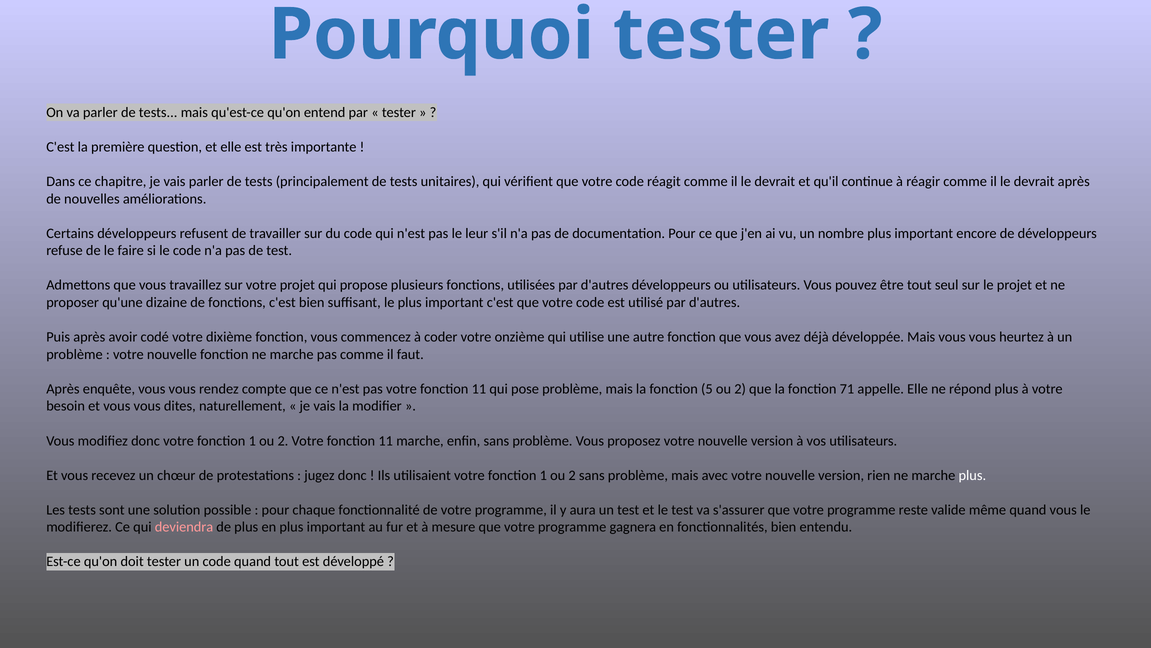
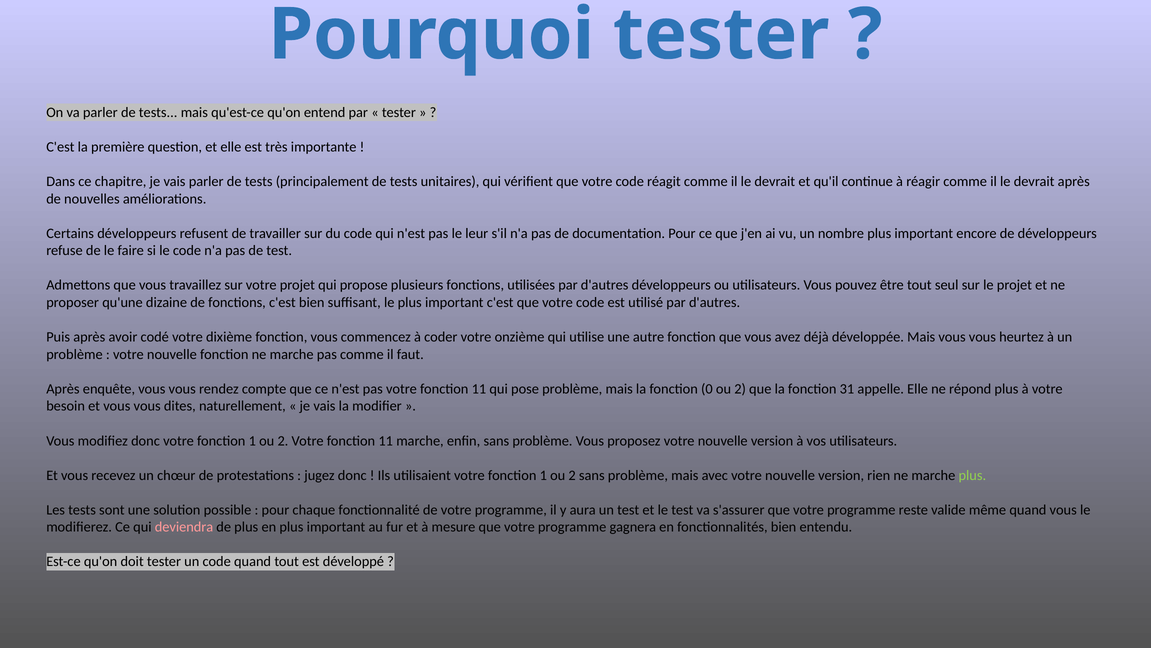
5: 5 -> 0 (707, 389)
71: 71 -> 31 (847, 389)
plus colour: white -> light green (972, 475)
